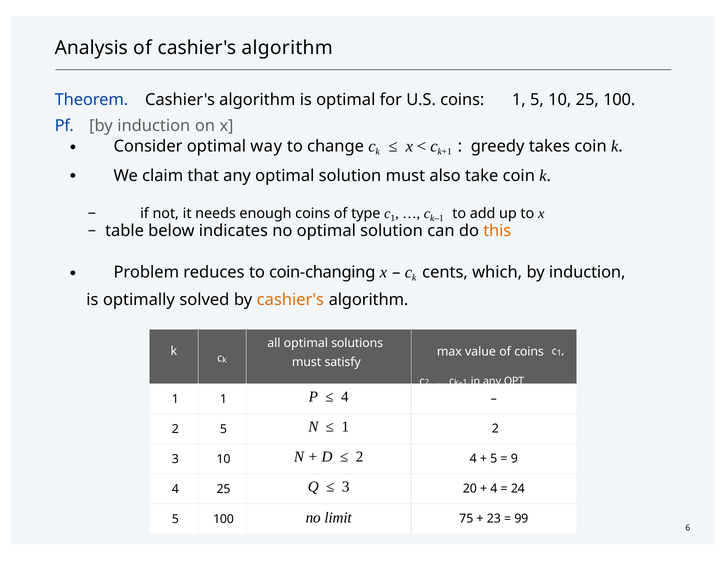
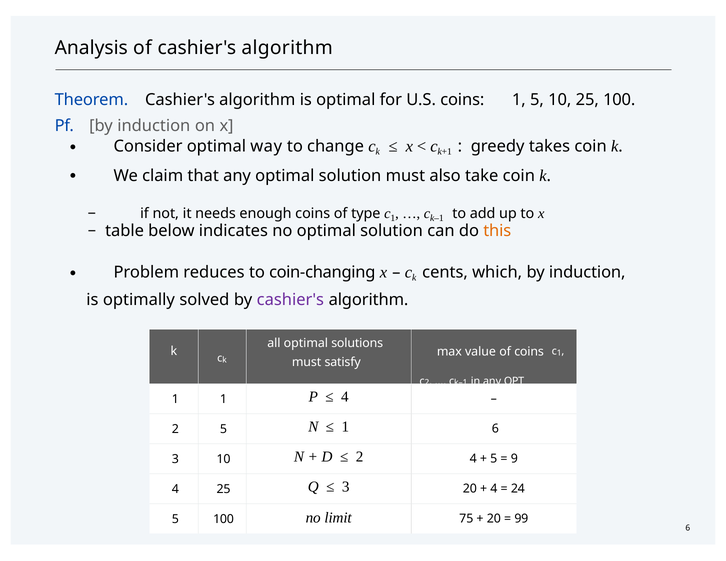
cashier's colour: orange -> purple (290, 300)
1 2: 2 -> 6 (495, 429)
23: 23 -> 20 (494, 519)
